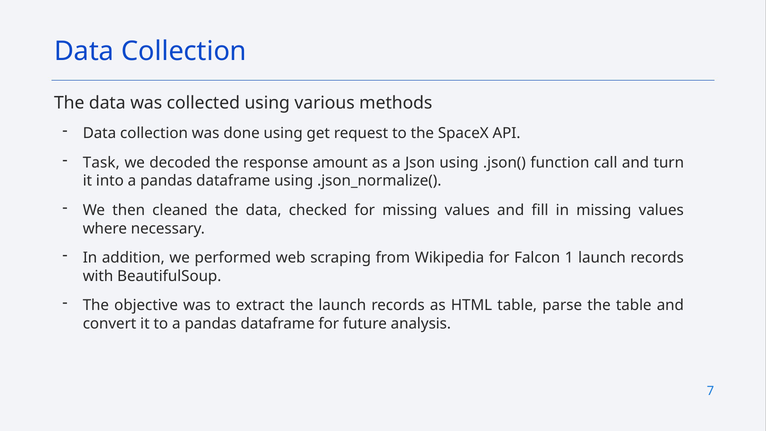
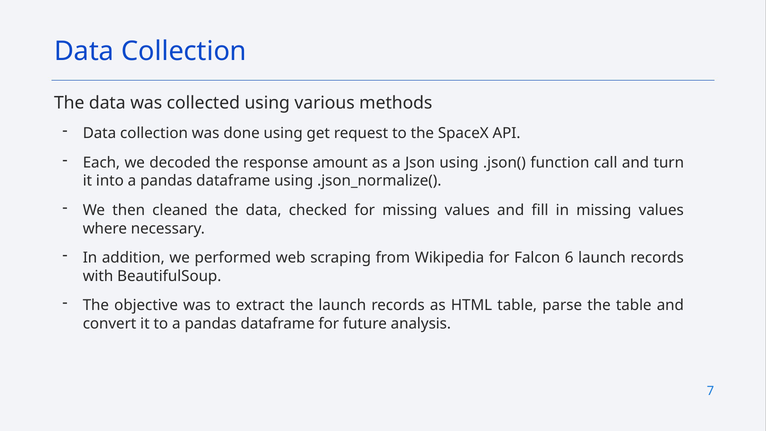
Task: Task -> Each (101, 163)
1: 1 -> 6 (569, 258)
